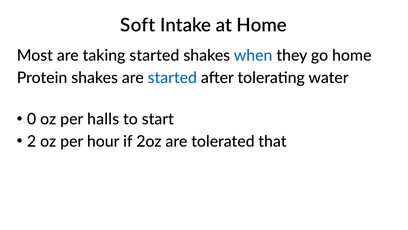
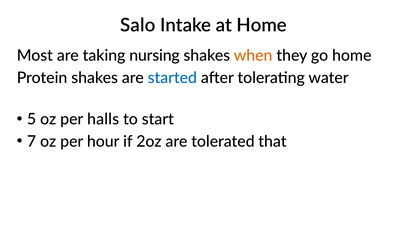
Soft: Soft -> Salo (138, 25)
taking started: started -> nursing (155, 56)
when colour: blue -> orange (253, 56)
0: 0 -> 5 (32, 119)
2: 2 -> 7 (32, 141)
